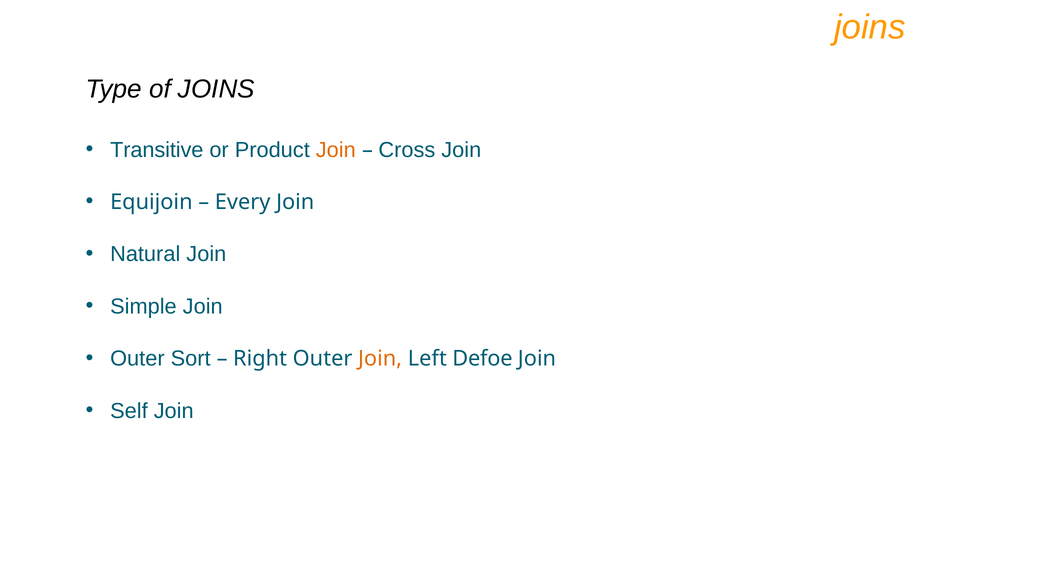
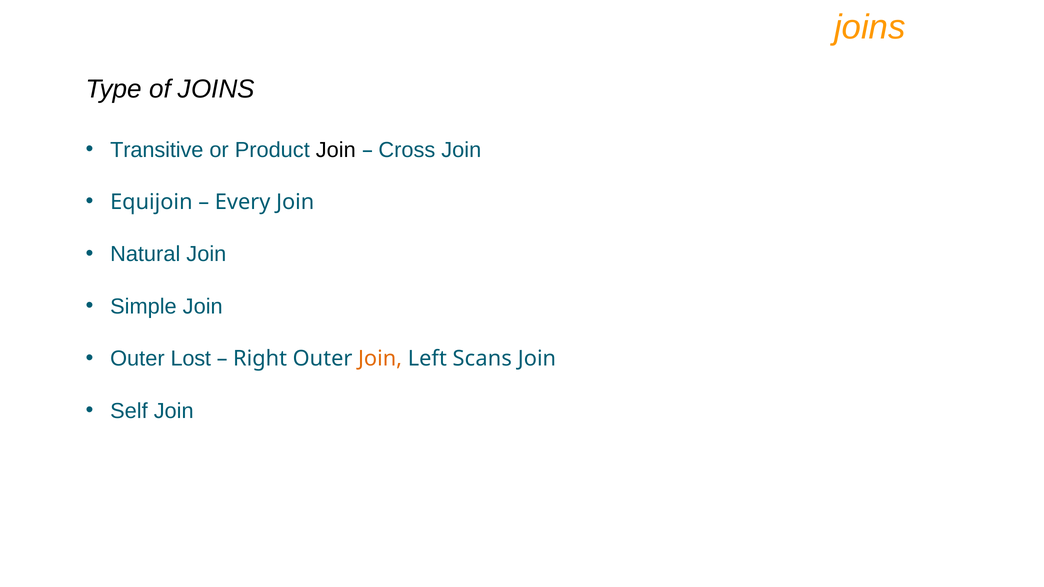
Join colour: orange -> black (336, 150)
Sort: Sort -> Lost (191, 359)
Defoe: Defoe -> Scans (482, 359)
